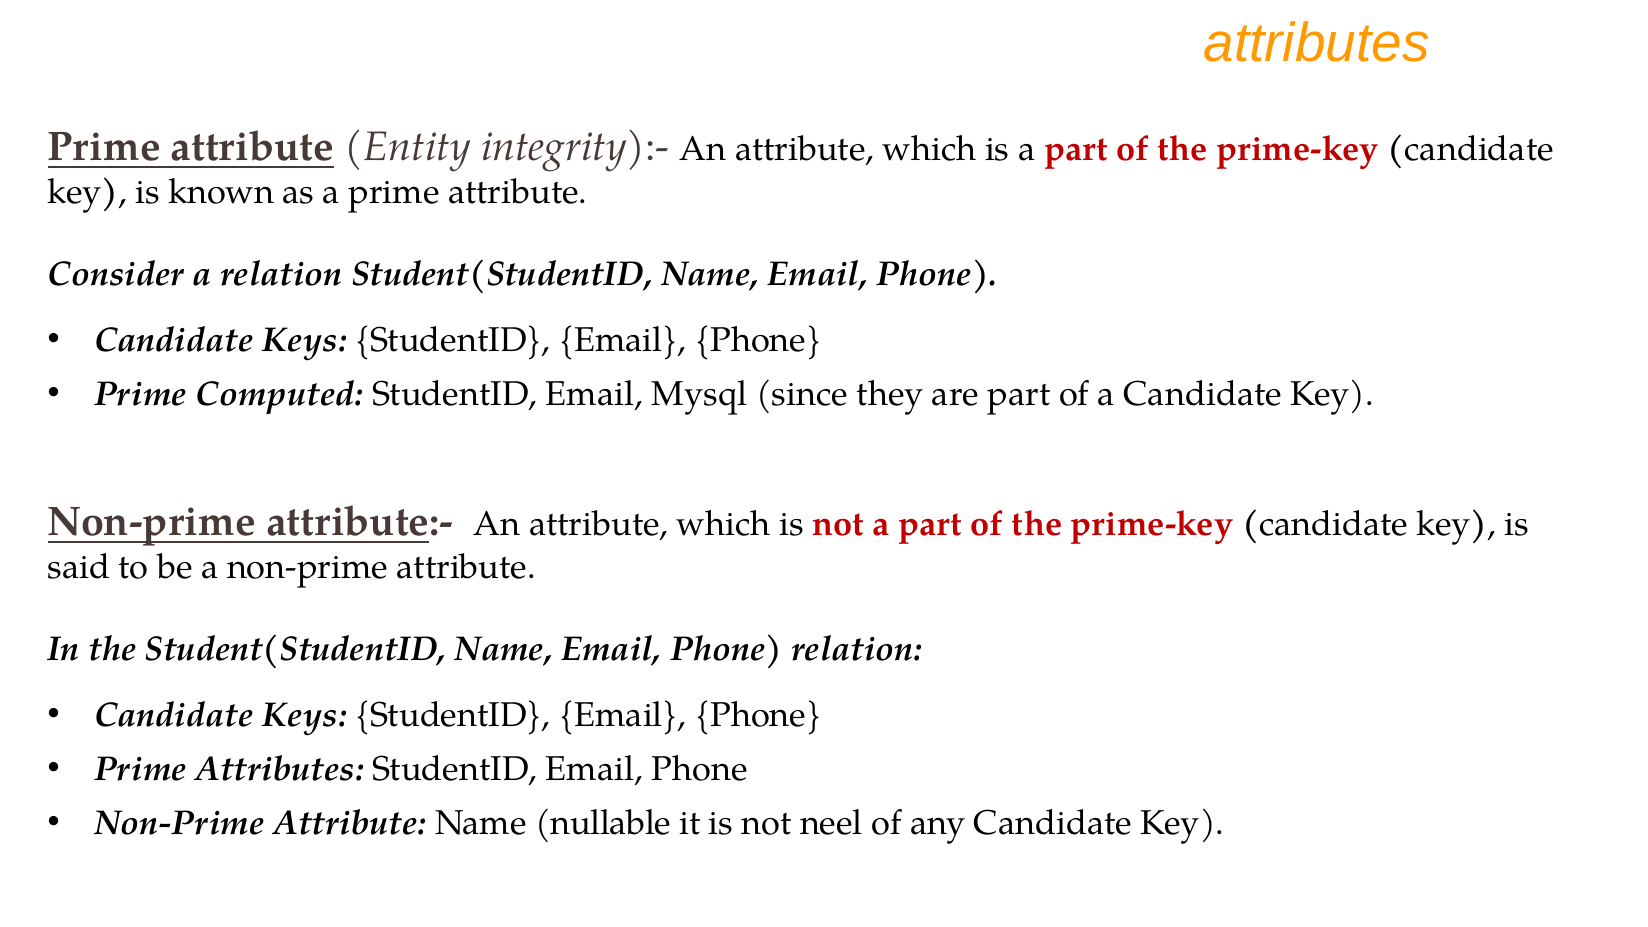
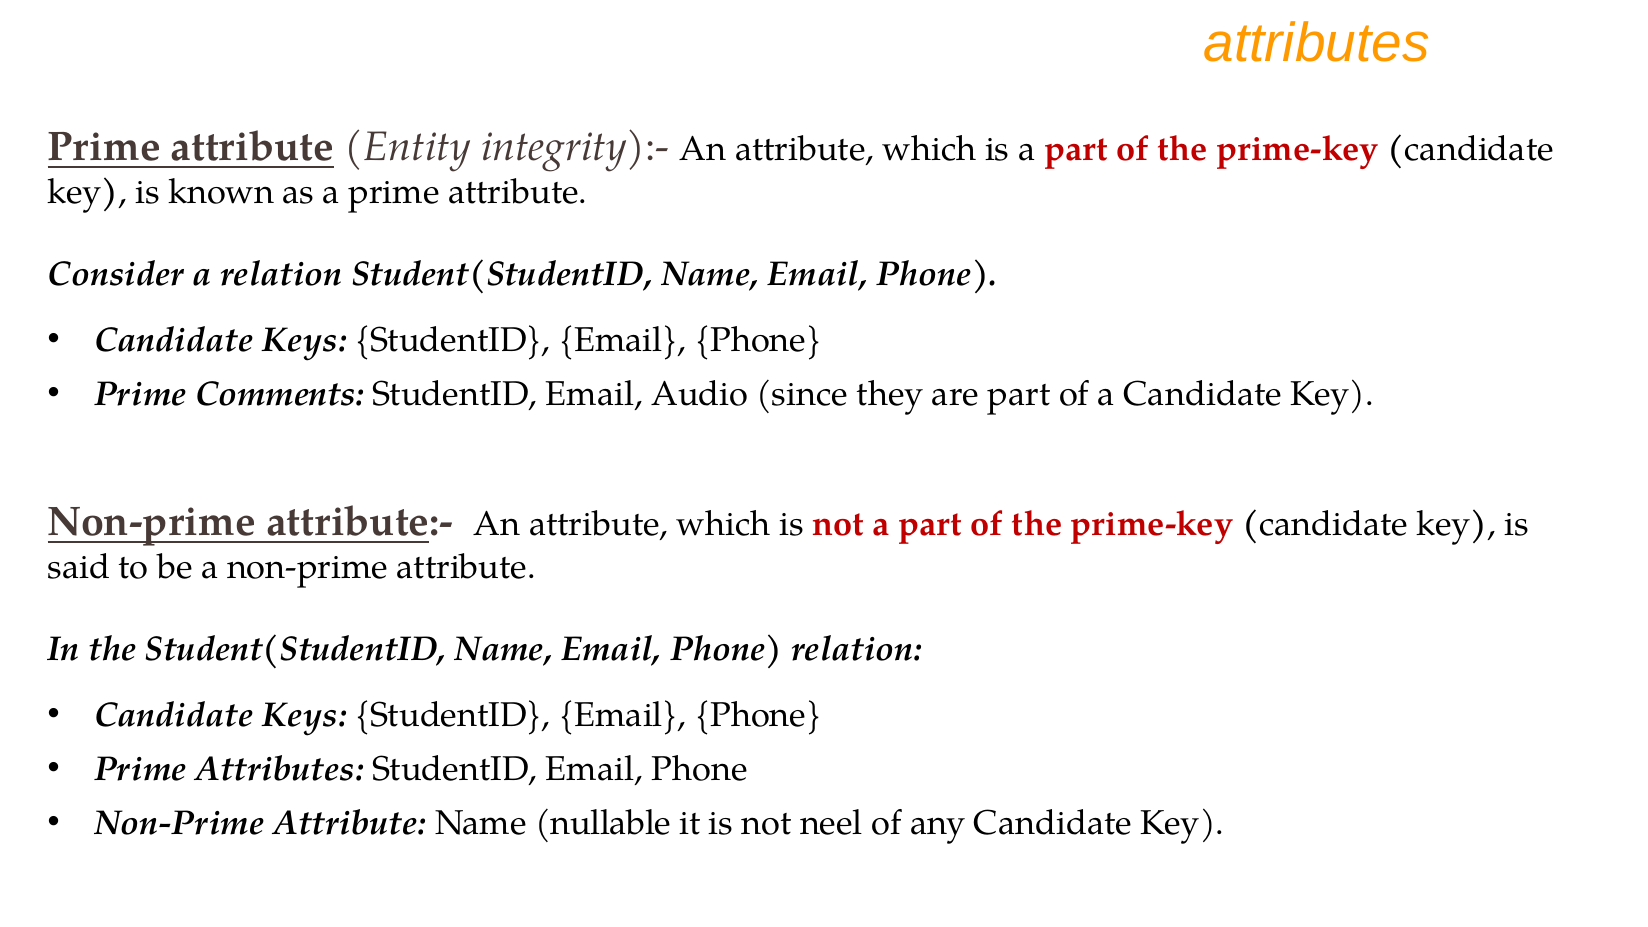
Computed: Computed -> Comments (280, 394)
Mysql: Mysql -> Audio (700, 394)
